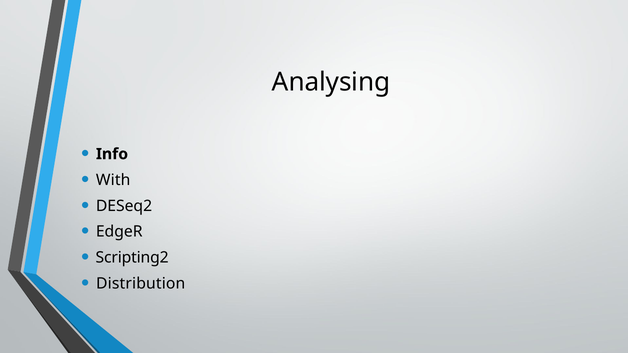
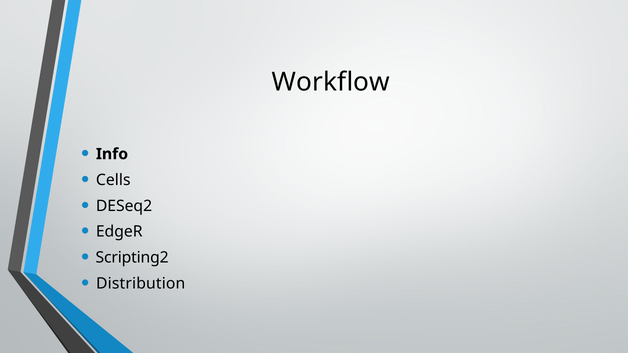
Analysing: Analysing -> Workflow (331, 82)
With: With -> Cells (113, 180)
